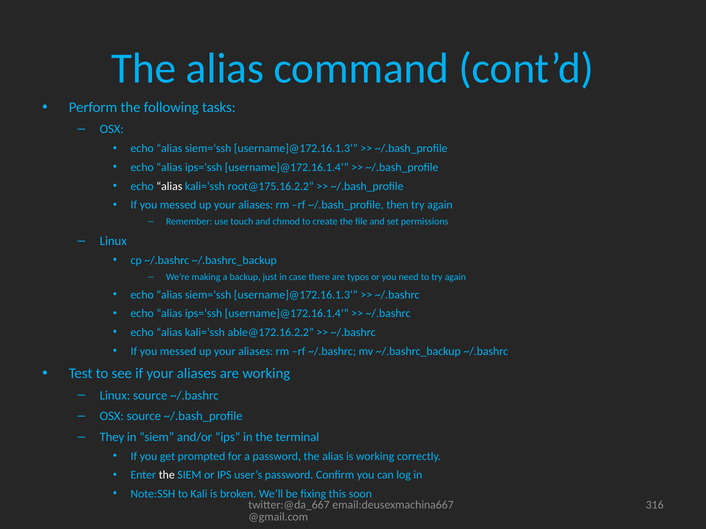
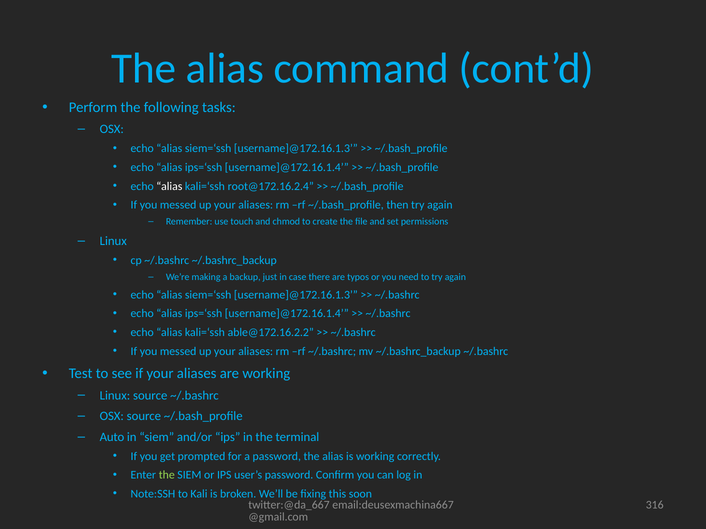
root@175.16.2.2: root@175.16.2.2 -> root@172.16.2.4 (271, 186)
They: They -> Auto (112, 437)
the colour: white -> light green (167, 476)
